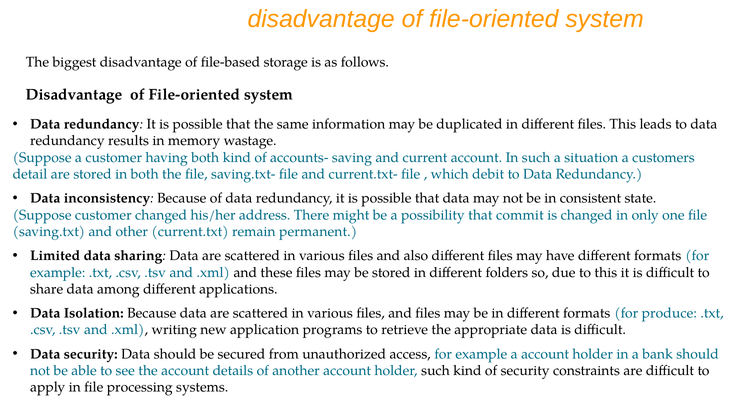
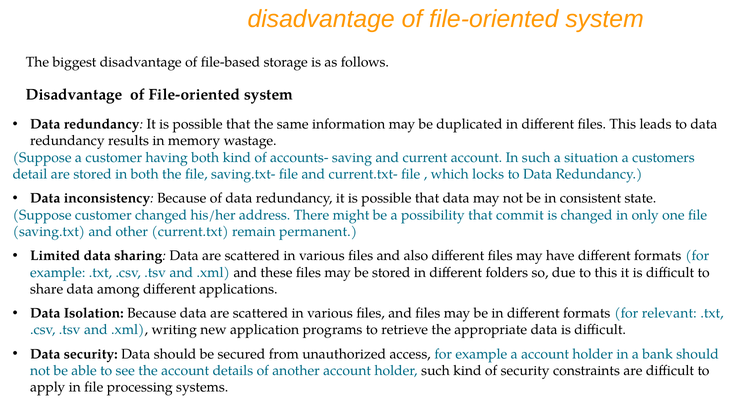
debit: debit -> locks (488, 174)
produce: produce -> relevant (669, 313)
